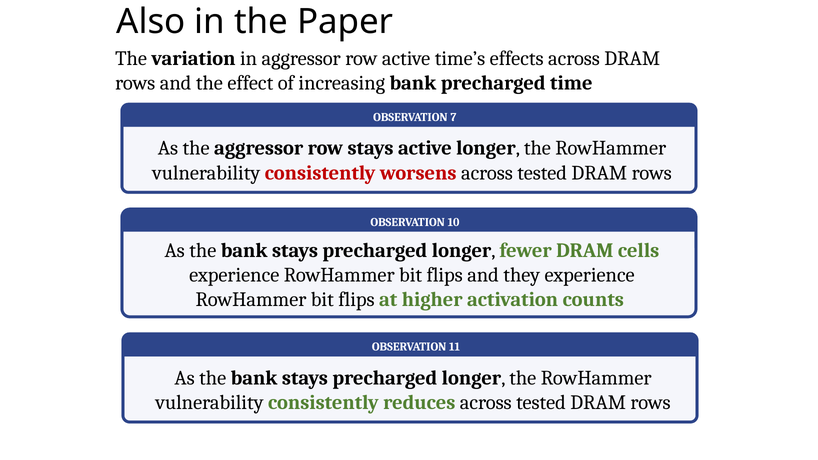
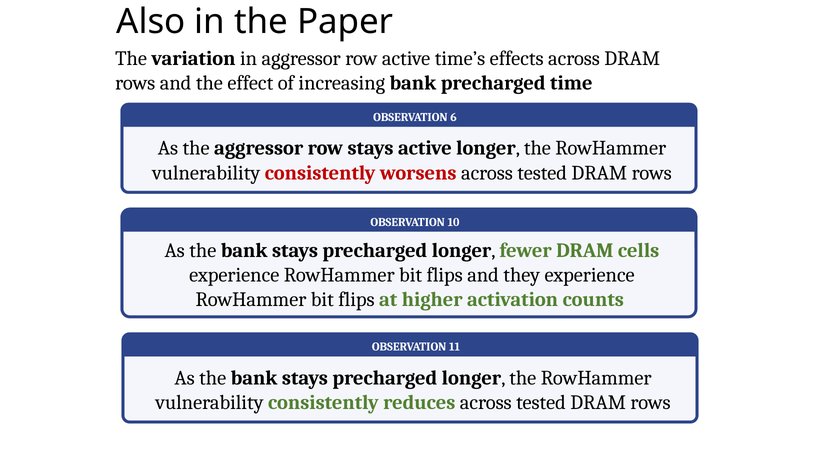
7: 7 -> 6 (454, 117)
